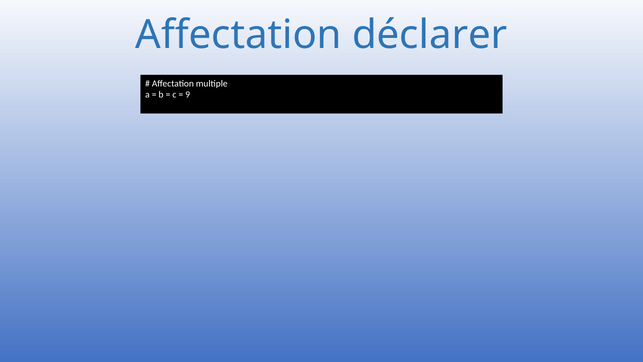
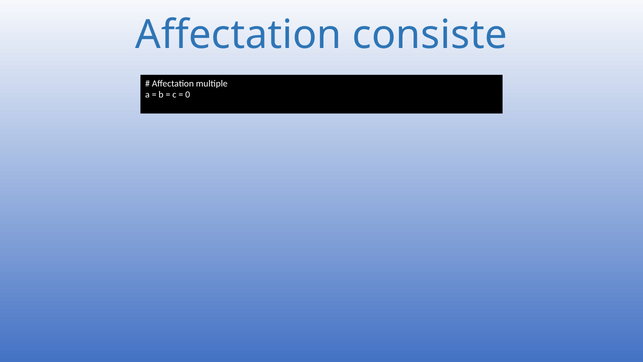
déclarer: déclarer -> consiste (430, 35)
9: 9 -> 0 (188, 95)
